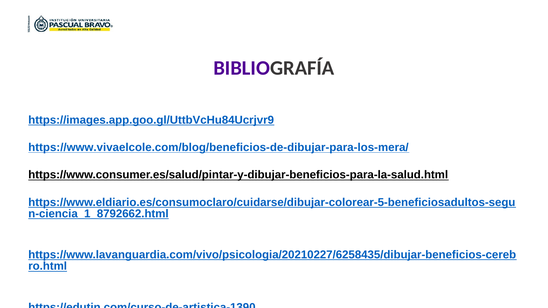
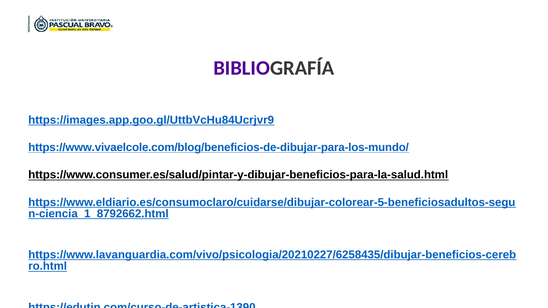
https://www.vivaelcole.com/blog/beneficios-de-dibujar-para-los-mera/: https://www.vivaelcole.com/blog/beneficios-de-dibujar-para-los-mera/ -> https://www.vivaelcole.com/blog/beneficios-de-dibujar-para-los-mundo/ (219, 148)
